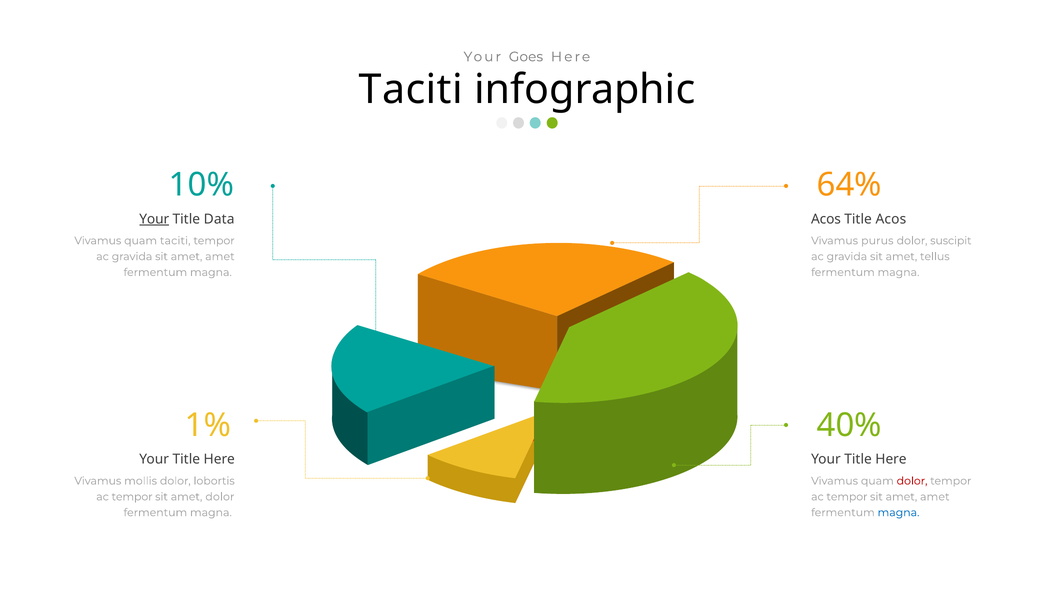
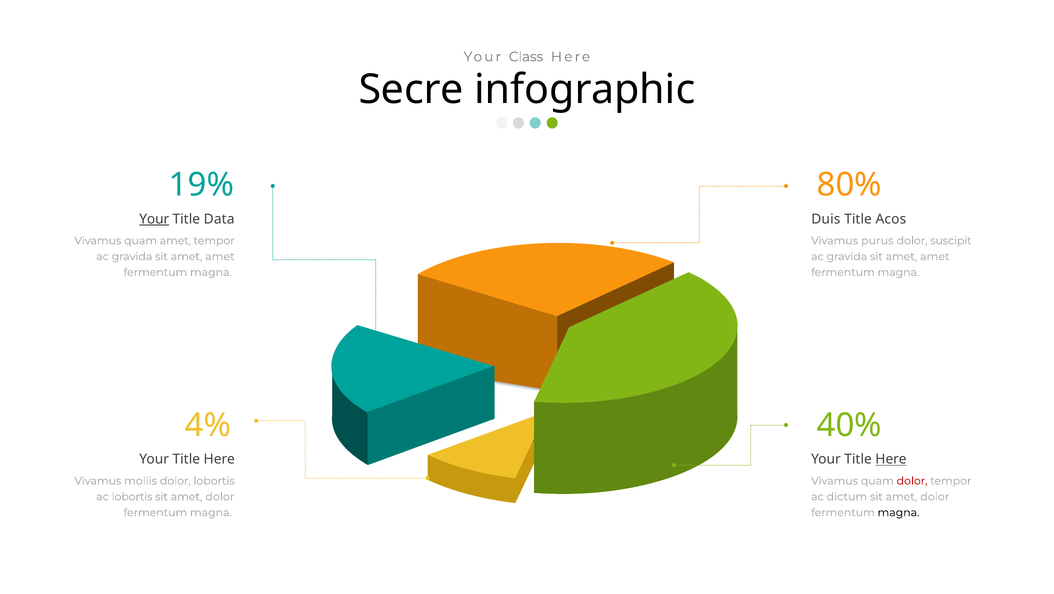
Goes: Goes -> Class (526, 57)
Taciti: Taciti -> Secre (411, 89)
10%: 10% -> 19% (201, 185)
64%: 64% -> 80% (849, 185)
Acos: Acos -> Duis (826, 219)
quam taciti: taciti -> amet (175, 241)
tellus: tellus -> amet (935, 256)
1%: 1% -> 4% (208, 425)
Here underline: none -> present (891, 459)
tempor: tempor -> lobortis (132, 497)
tempor: tempor -> dictum (847, 497)
amet: amet -> dolor (935, 497)
magna colour: blue -> black (899, 512)
